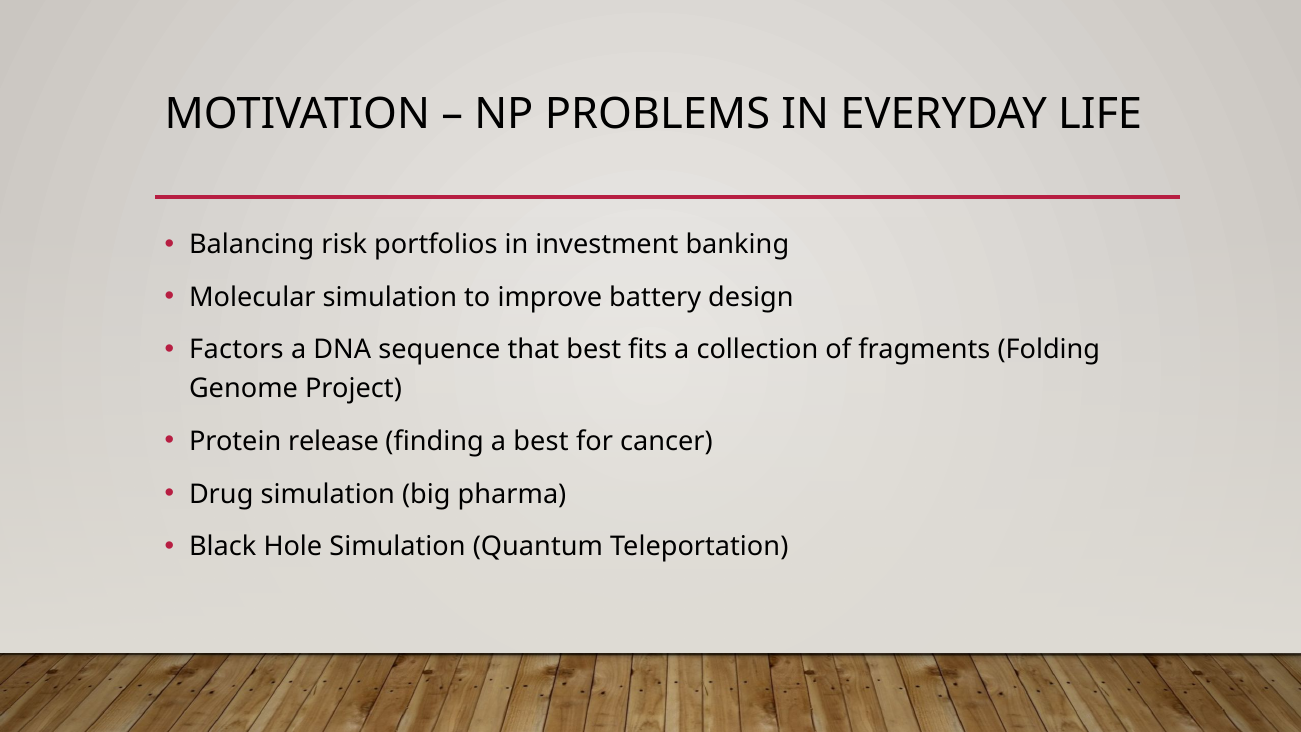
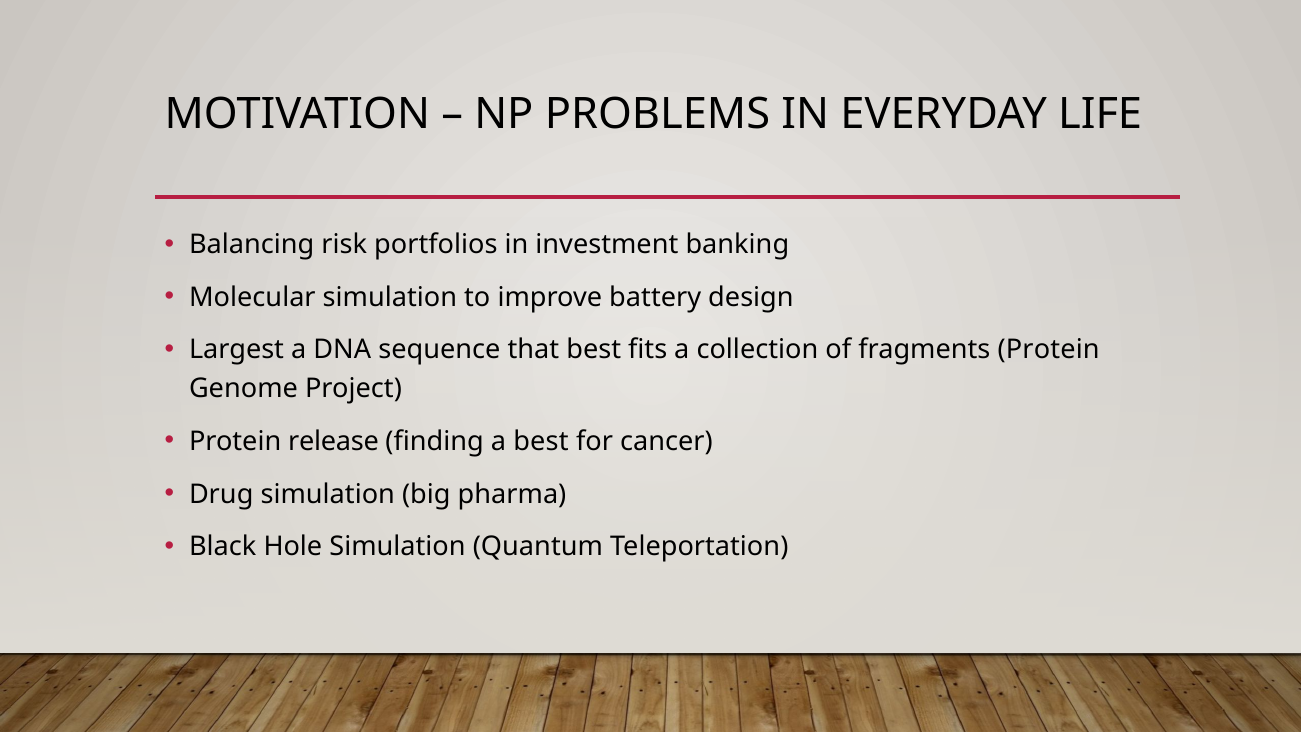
Factors: Factors -> Largest (237, 350)
fragments Folding: Folding -> Protein (1049, 350)
